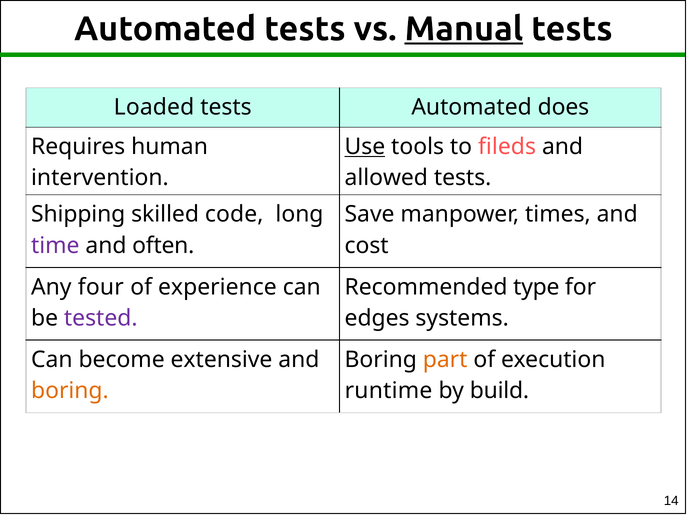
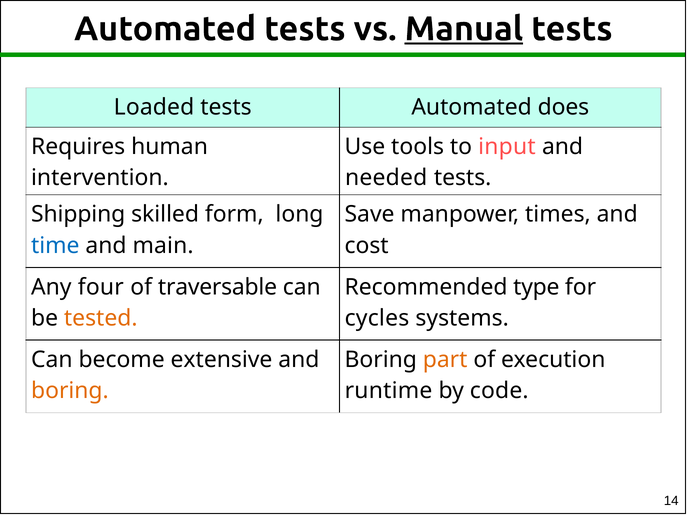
Use underline: present -> none (365, 147)
fileds: fileds -> input (507, 147)
allowed: allowed -> needed (386, 178)
code: code -> form (234, 214)
time colour: purple -> blue (55, 246)
often: often -> main (163, 246)
experience: experience -> traversable (218, 287)
tested colour: purple -> orange (101, 318)
edges: edges -> cycles (377, 318)
build: build -> code (499, 391)
